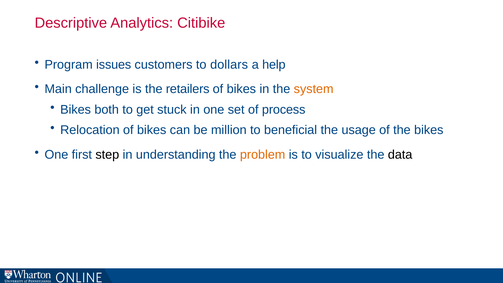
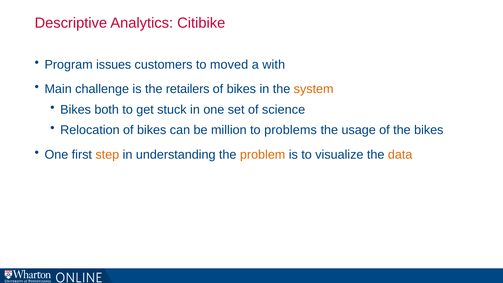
dollars: dollars -> moved (229, 65)
help: help -> with (274, 65)
process: process -> science (284, 110)
beneficial: beneficial -> problems (291, 130)
step colour: black -> orange (107, 155)
data colour: black -> orange (400, 155)
